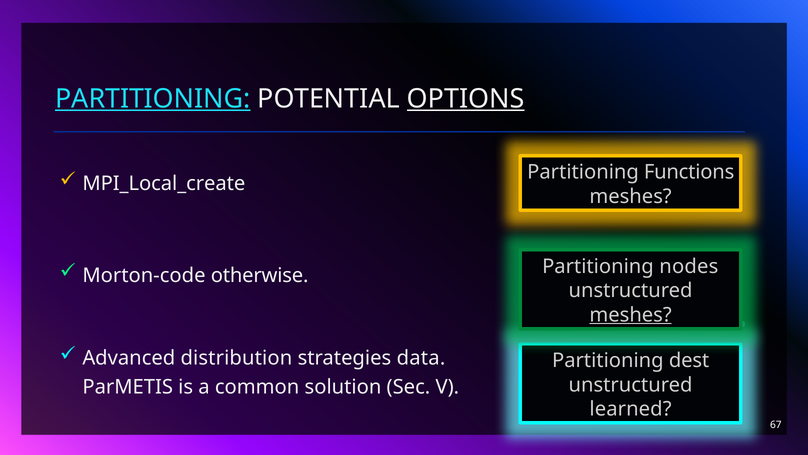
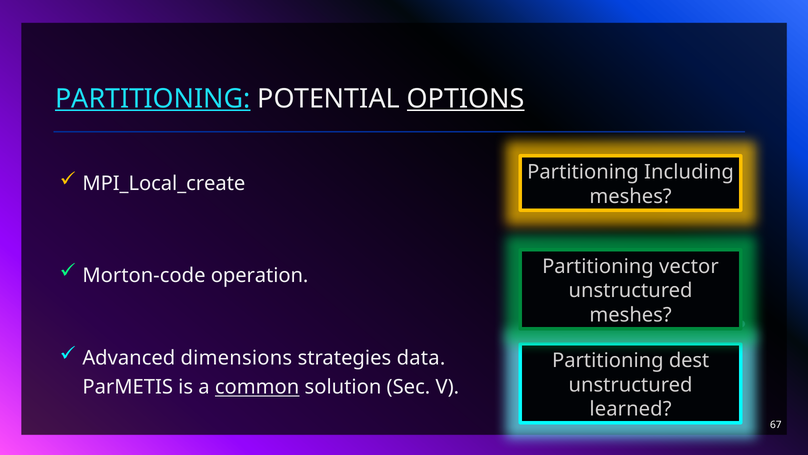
Functions: Functions -> Including (689, 172)
nodes: nodes -> vector (689, 266)
otherwise: otherwise -> operation (260, 275)
meshes underline: present -> none (631, 315)
distribution: distribution -> dimensions (236, 358)
common underline: none -> present (257, 387)
